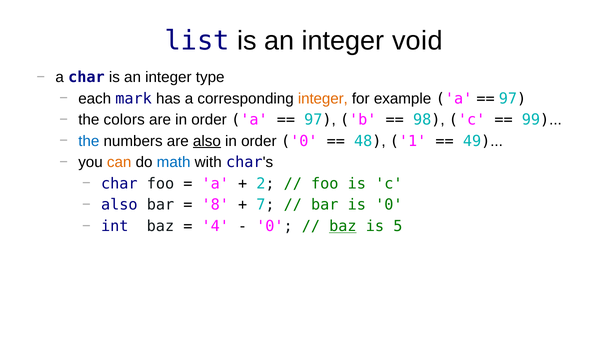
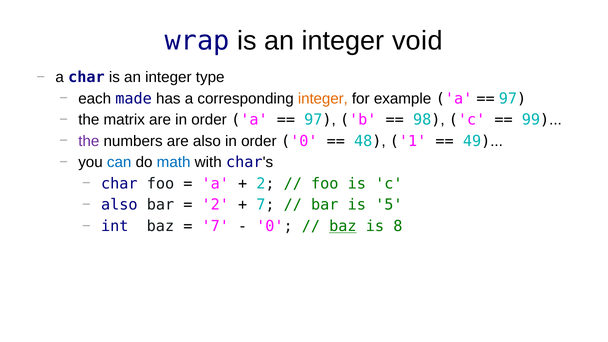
list: list -> wrap (197, 41)
mark: mark -> made (134, 99)
colors: colors -> matrix (124, 120)
the colour: blue -> purple (89, 141)
also underline: present -> none (207, 141)
can colour: orange -> blue (119, 162)
8: 8 -> 2 (215, 205)
is 0: 0 -> 5 (389, 205)
4: 4 -> 7 (215, 226)
5: 5 -> 8 (398, 226)
